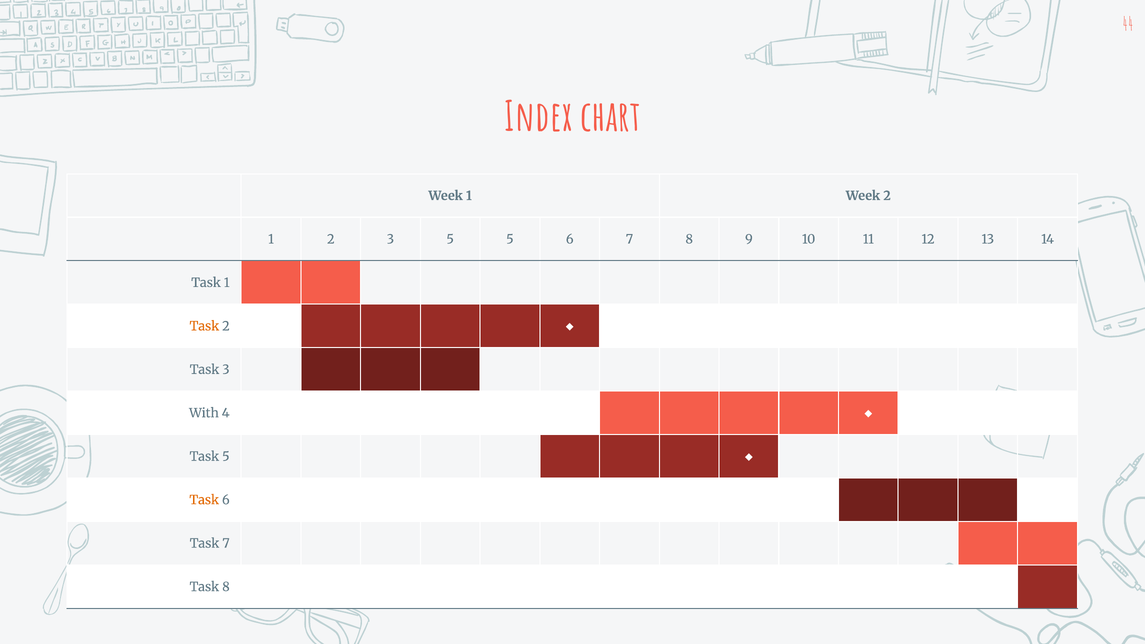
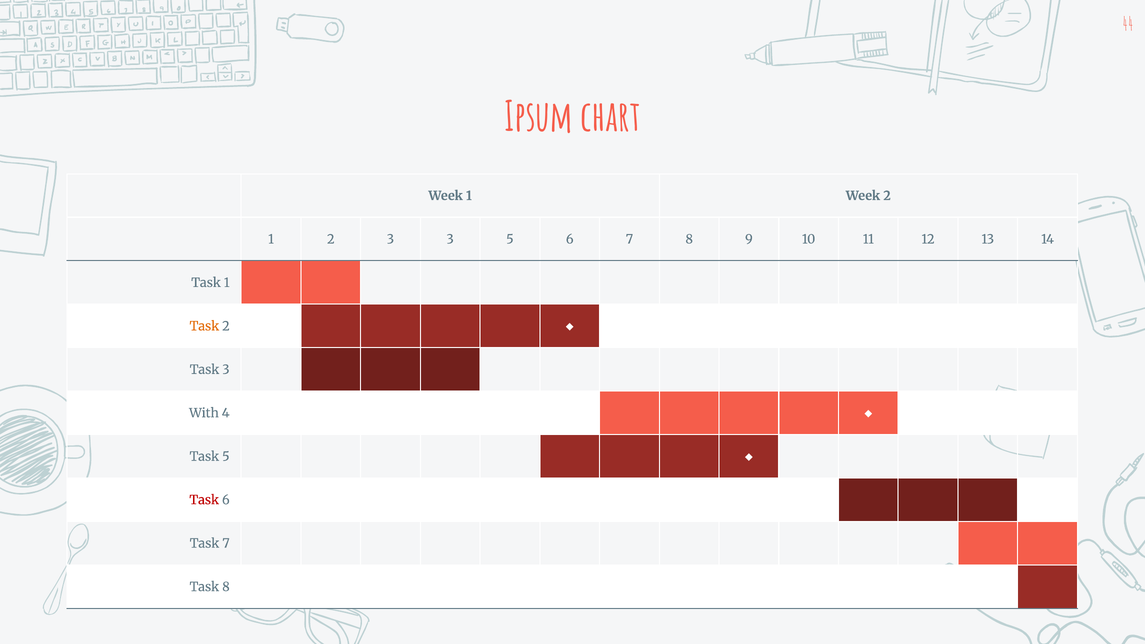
Index: Index -> Ipsum (539, 118)
3 5: 5 -> 3 (450, 239)
Task colour: orange -> red (204, 500)
